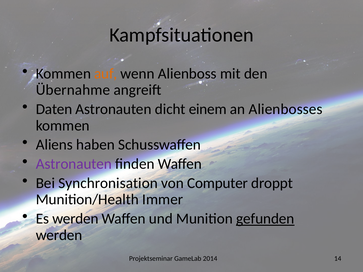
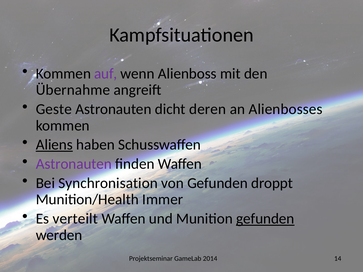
auf colour: orange -> purple (106, 74)
Daten: Daten -> Geste (54, 109)
einem: einem -> deren (208, 109)
Aliens underline: none -> present (54, 145)
von Computer: Computer -> Gefunden (217, 183)
Es werden: werden -> verteilt (75, 219)
